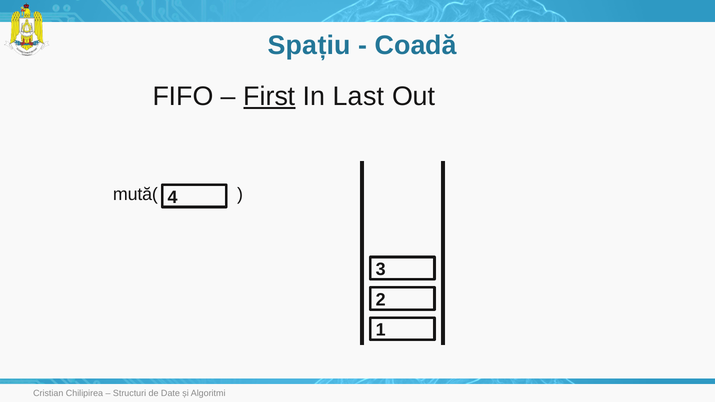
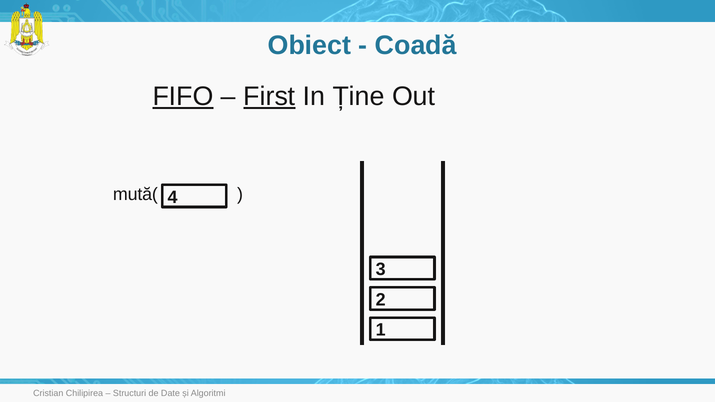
Spațiu: Spațiu -> Obiect (309, 45)
FIFO underline: none -> present (183, 97)
Last: Last -> Ține (359, 97)
